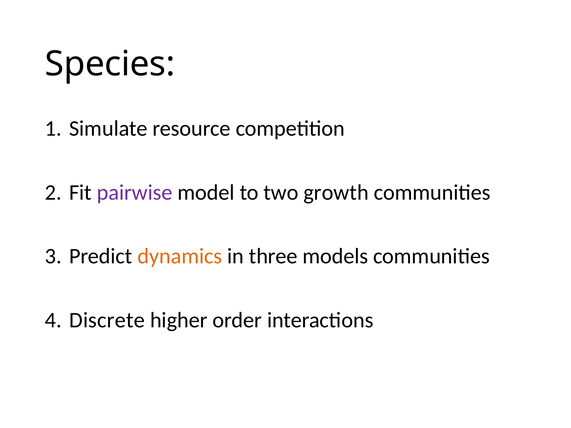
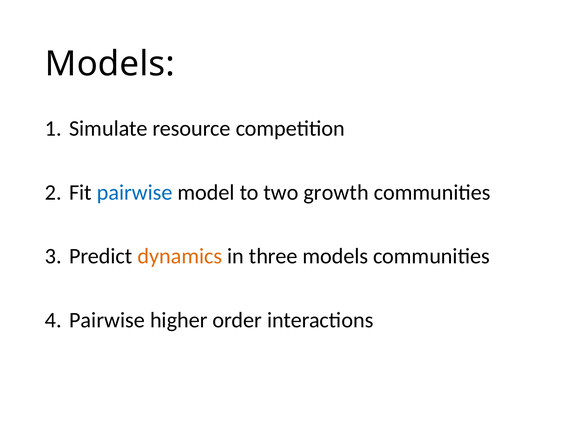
Species: Species -> Models (110, 64)
pairwise colour: purple -> blue (135, 193)
Discrete: Discrete -> Pairwise (107, 320)
